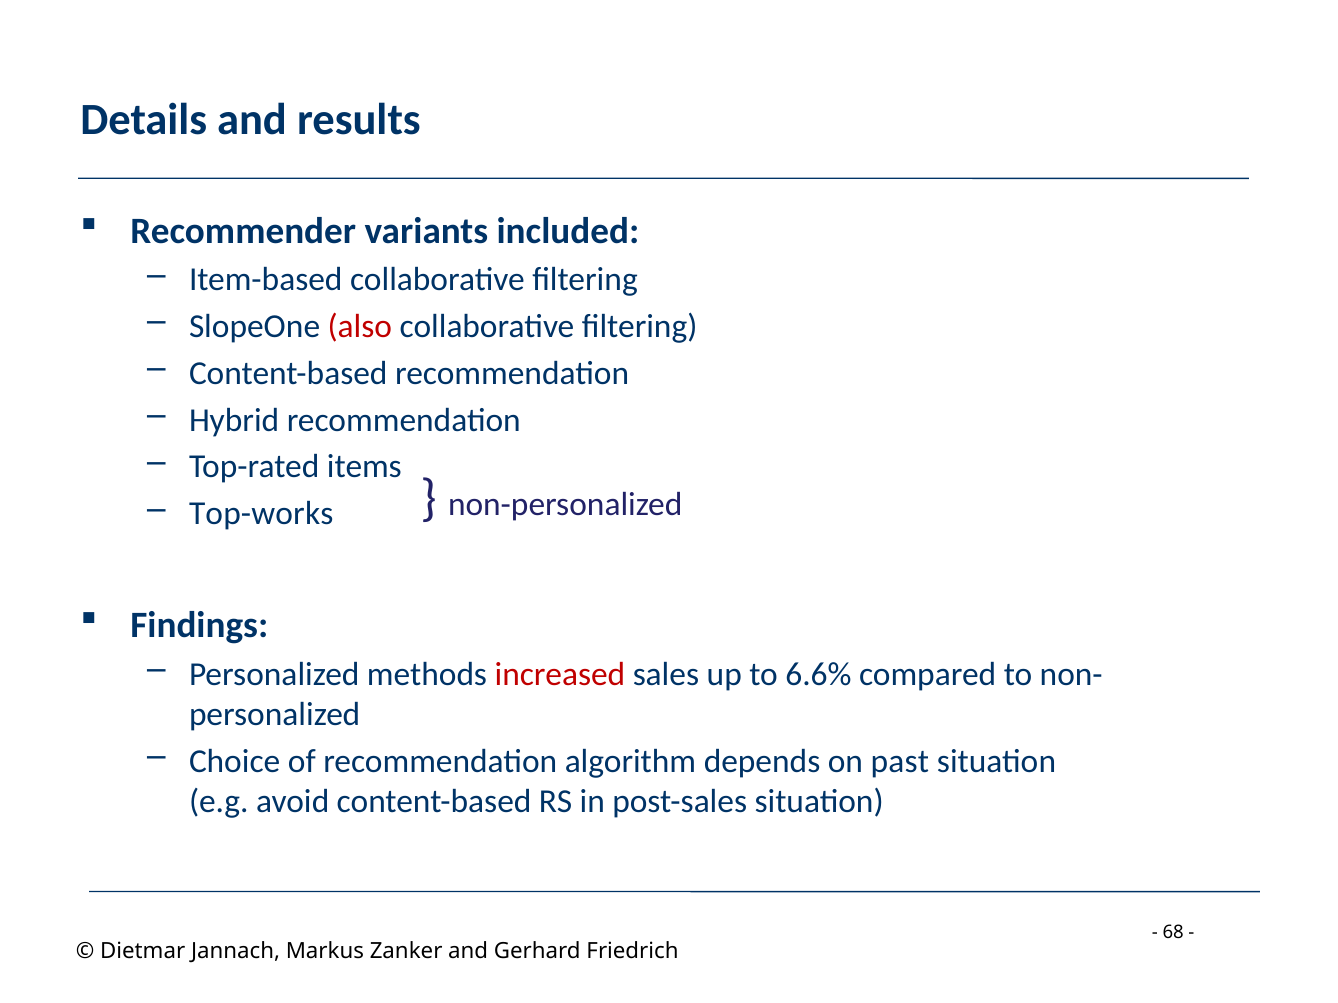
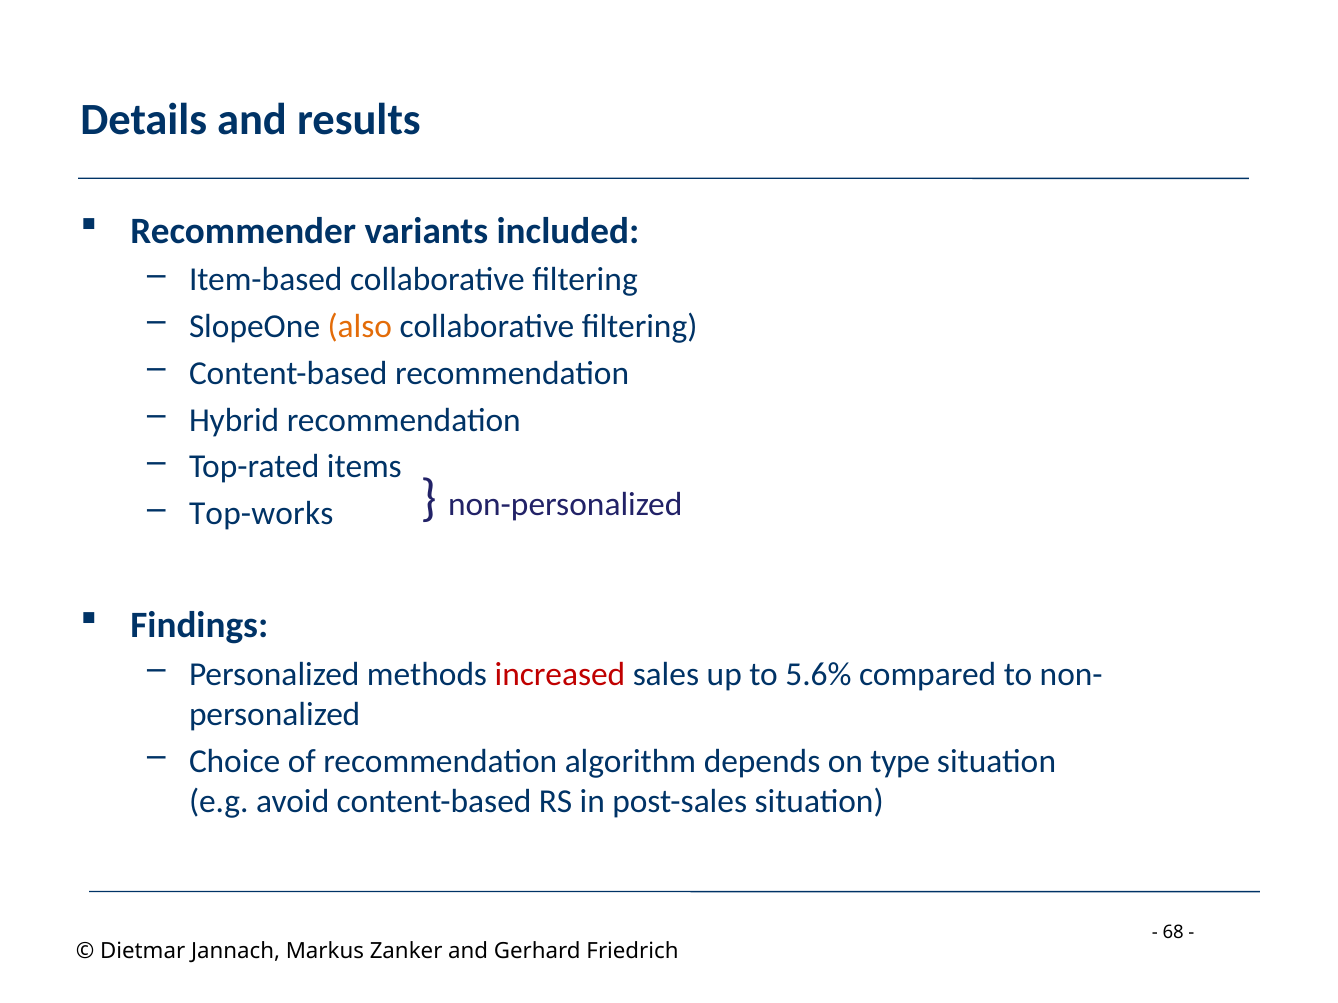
also colour: red -> orange (360, 327)
6.6%: 6.6% -> 5.6% (818, 674)
past: past -> type (900, 761)
